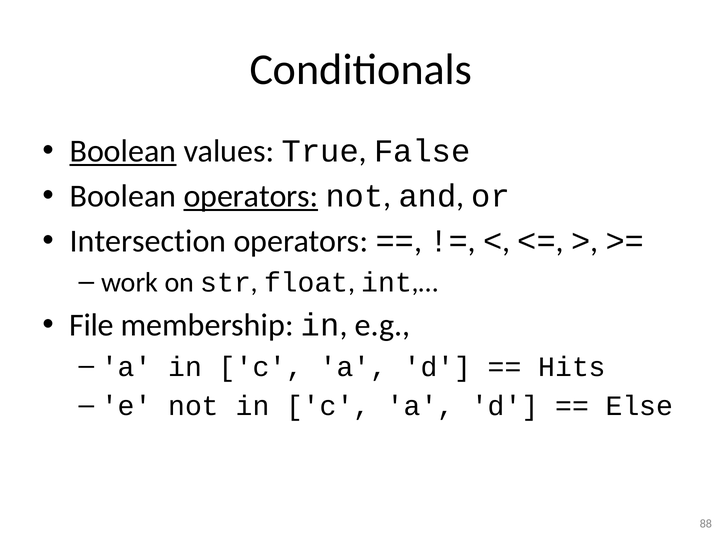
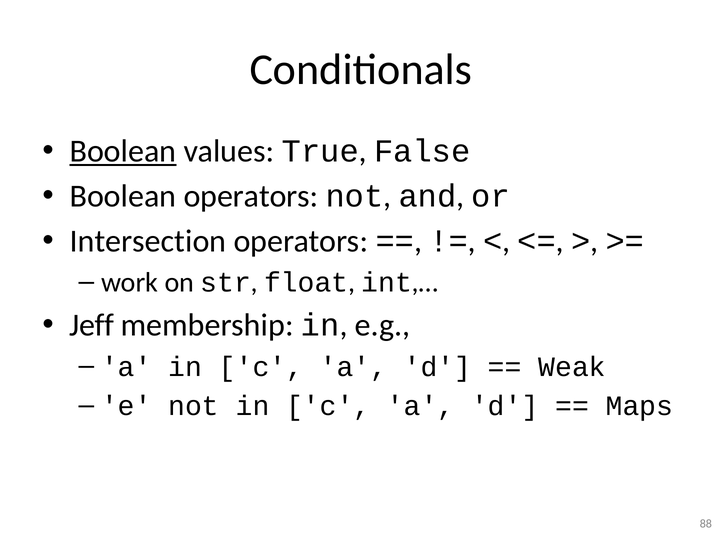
operators underline: present -> none (251, 196)
File: File -> Jeff (92, 326)
Hits: Hits -> Weak (572, 367)
Else: Else -> Maps (639, 406)
